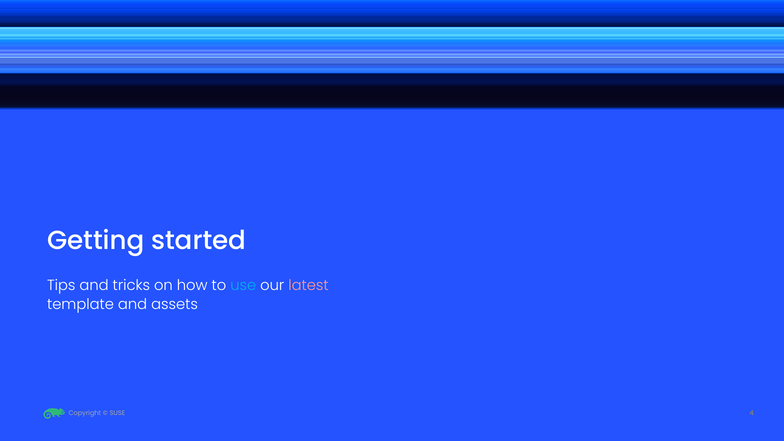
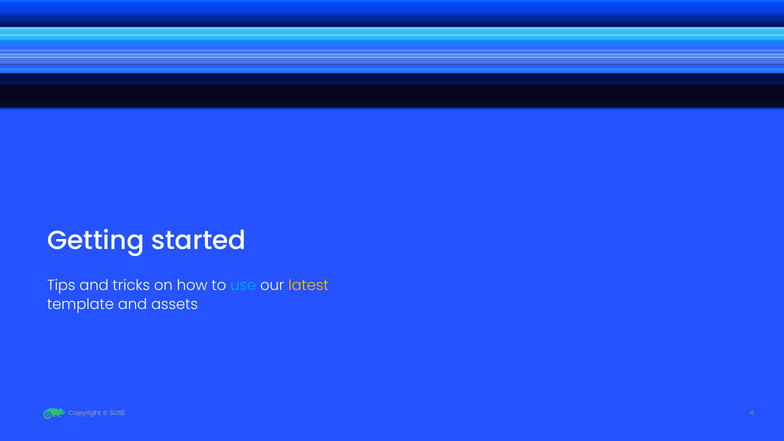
latest colour: pink -> yellow (308, 285)
